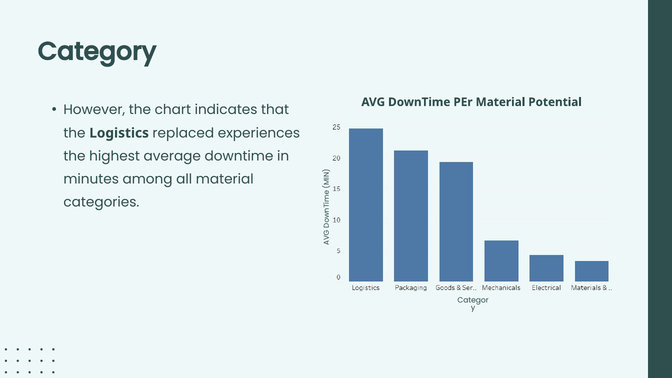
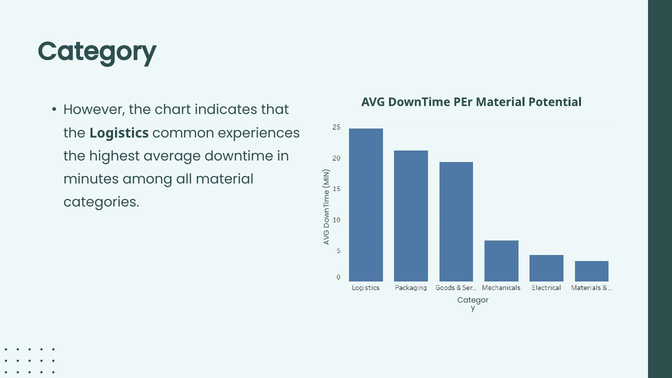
replaced: replaced -> common (183, 133)
